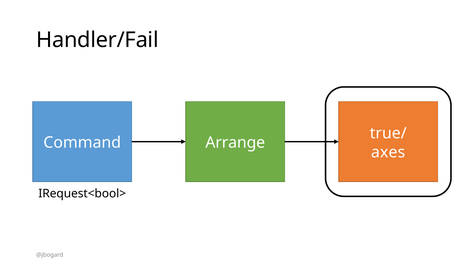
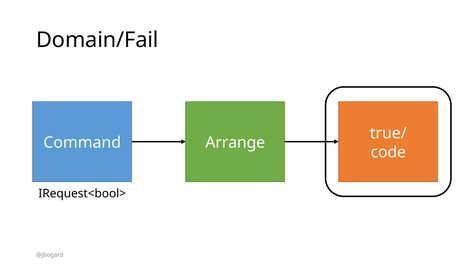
Handler/Fail: Handler/Fail -> Domain/Fail (97, 40)
axes: axes -> code (388, 152)
